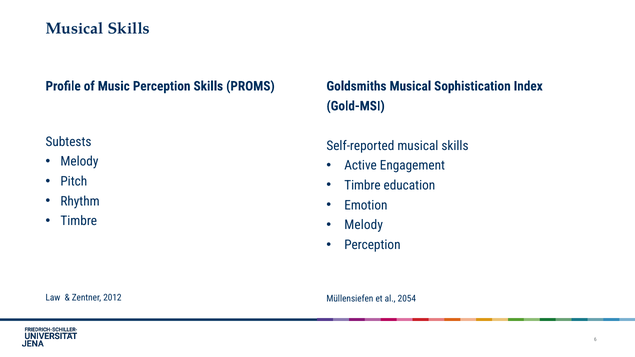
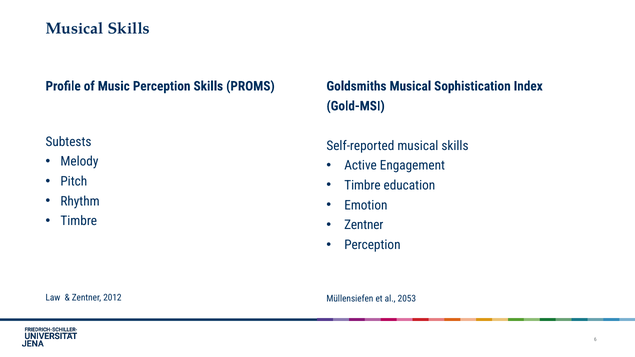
Melody: Melody -> Zentner (364, 225)
2054: 2054 -> 2053 (407, 299)
